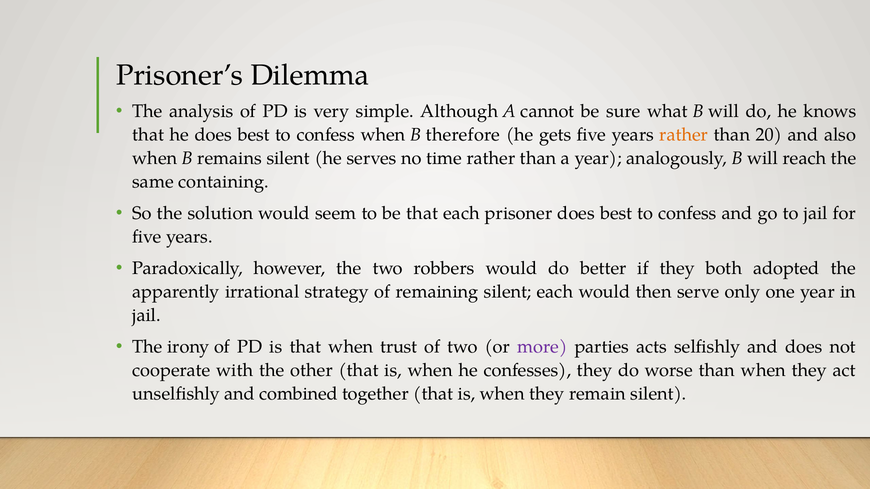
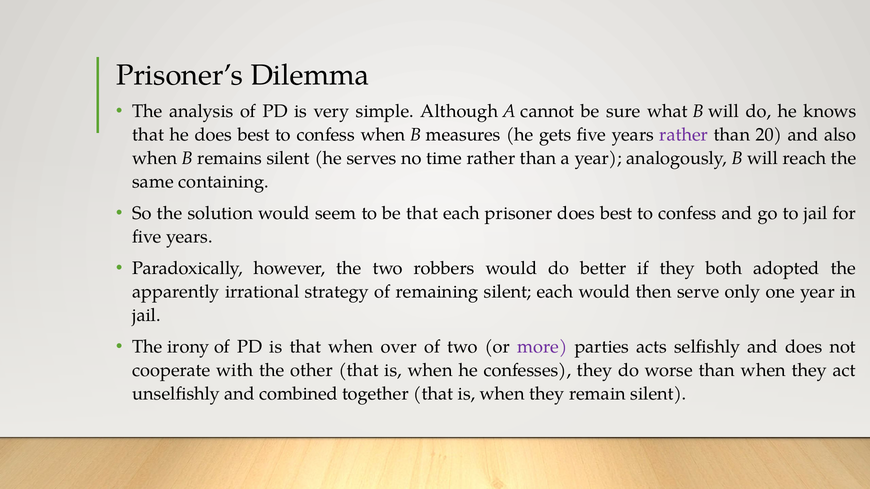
therefore: therefore -> measures (463, 135)
rather colour: orange -> purple (684, 135)
trust: trust -> over (399, 347)
